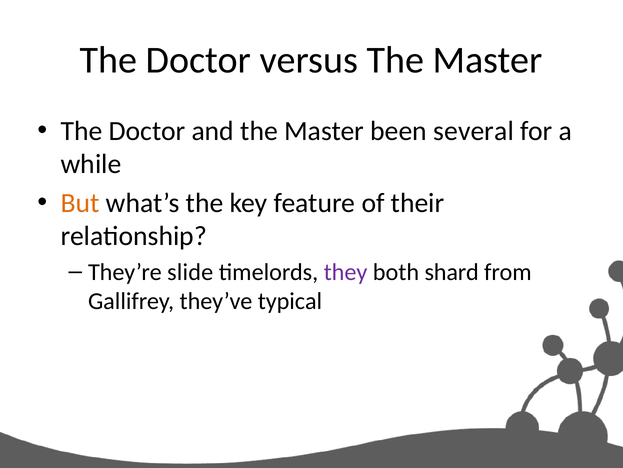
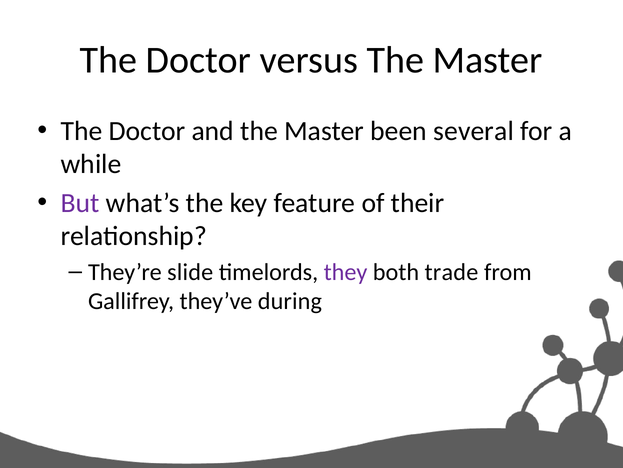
But colour: orange -> purple (80, 203)
shard: shard -> trade (451, 272)
typical: typical -> during (290, 301)
